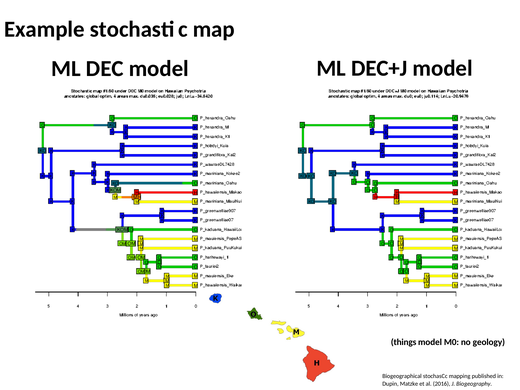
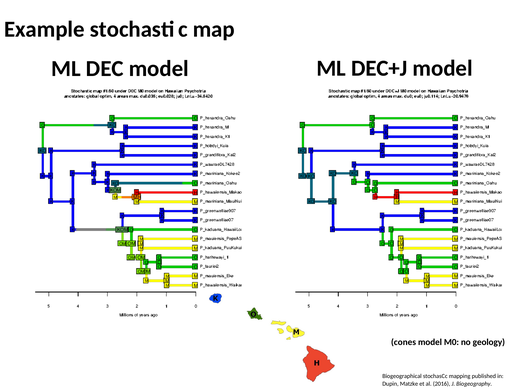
things: things -> cones (404, 342)
